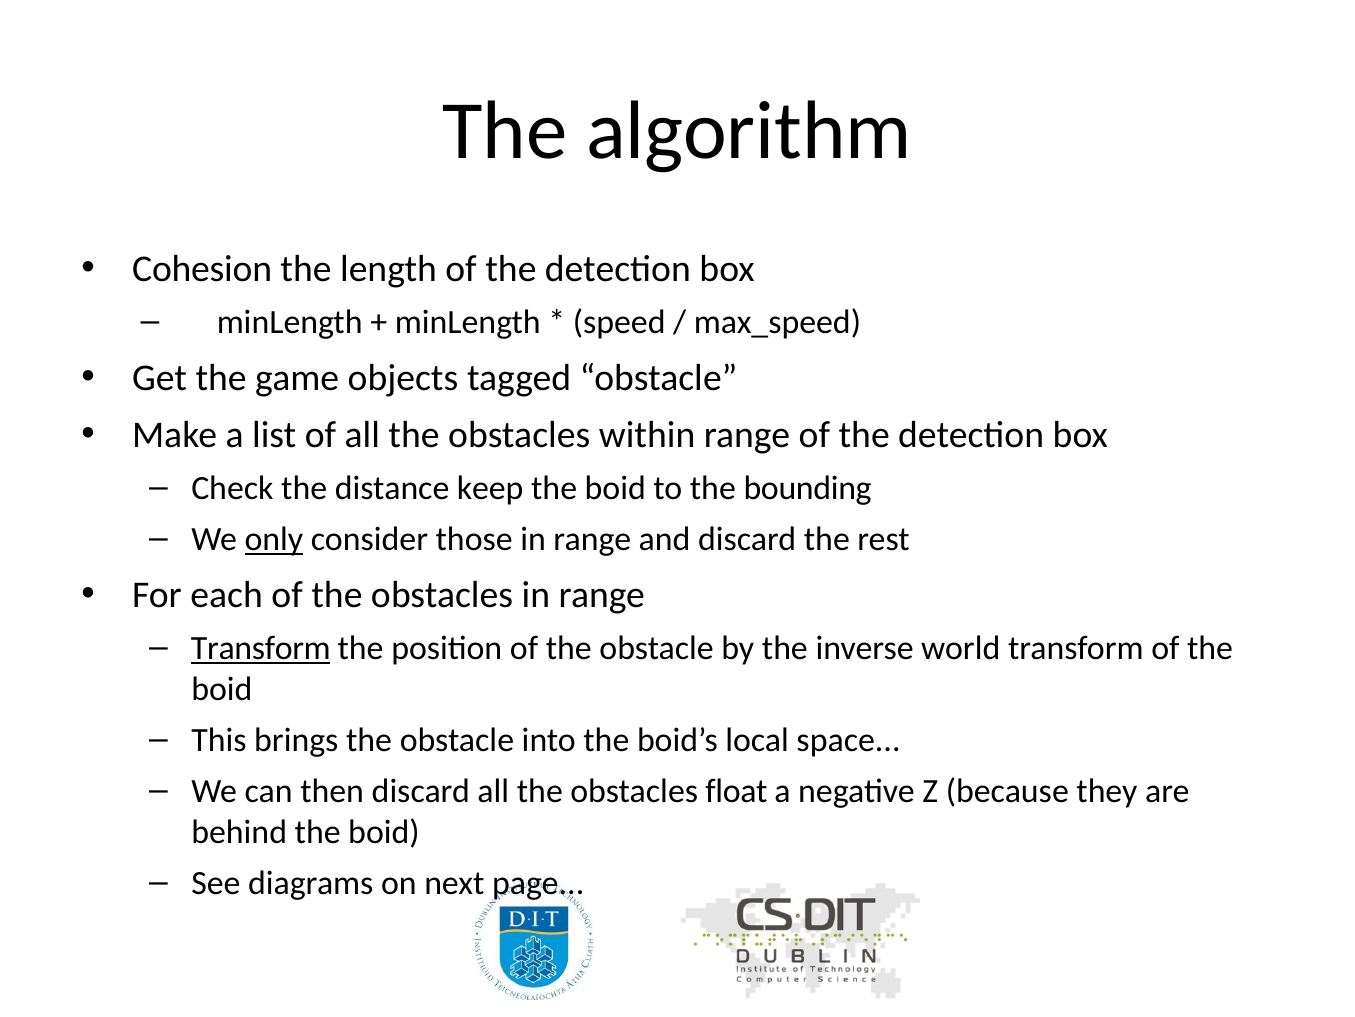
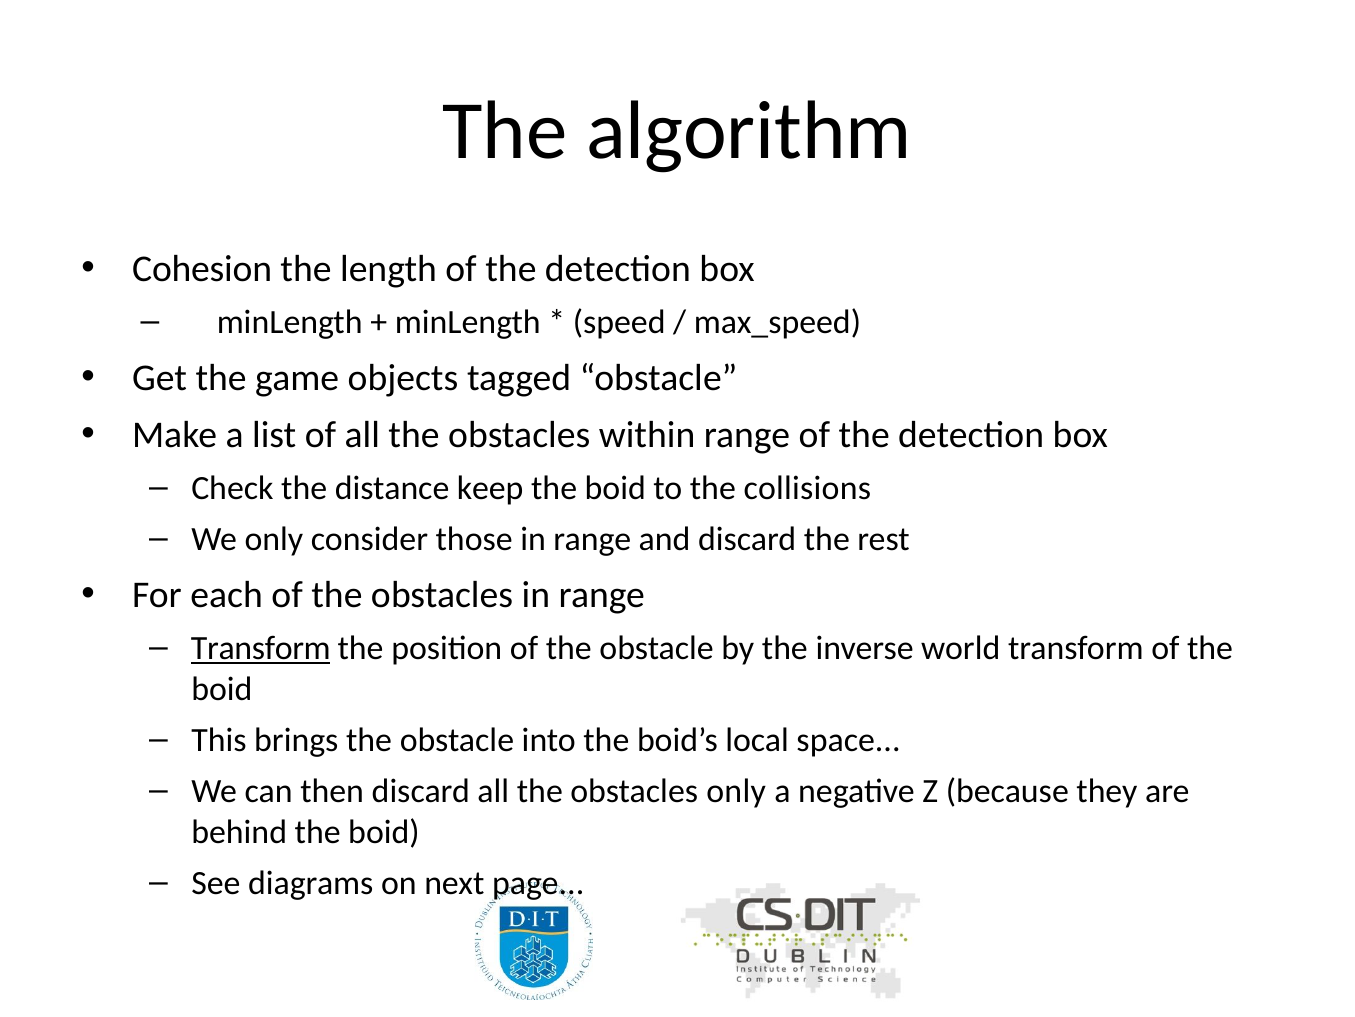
bounding: bounding -> collisions (807, 488)
only underline: present -> none (274, 539)
obstacles float: float -> only (736, 791)
